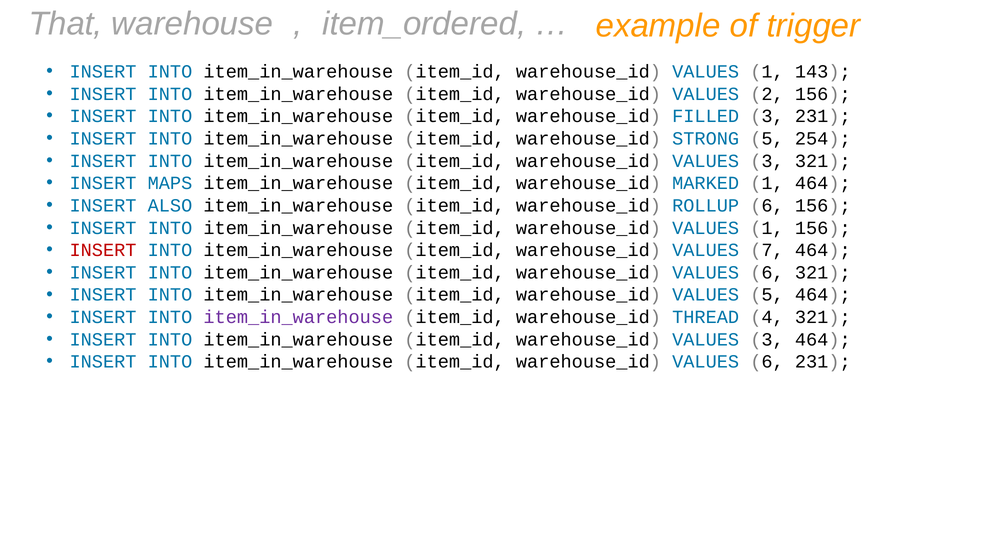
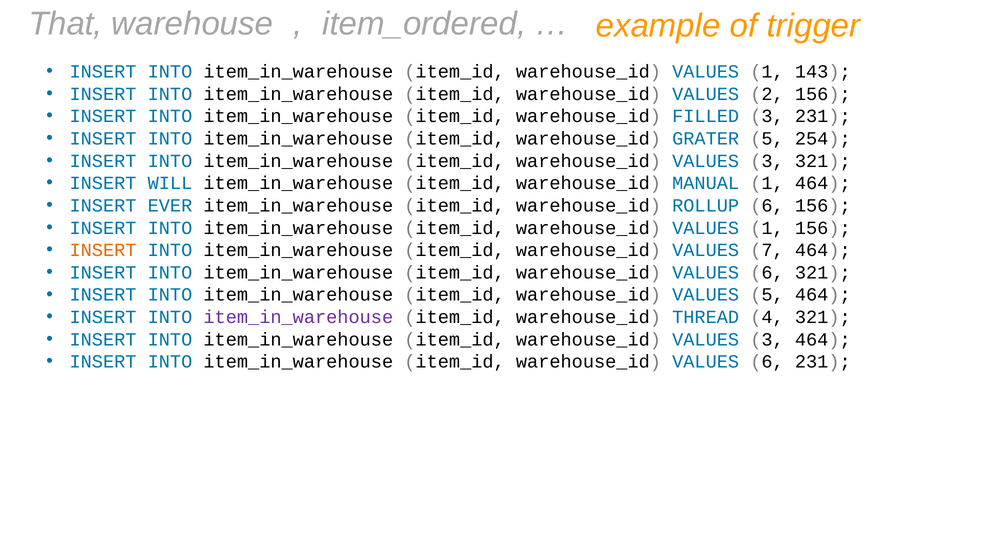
STRONG: STRONG -> GRATER (706, 139)
MAPS: MAPS -> WILL (170, 183)
MARKED: MARKED -> MANUAL (706, 183)
ALSO: ALSO -> EVER (170, 206)
INSERT colour: red -> orange (103, 250)
